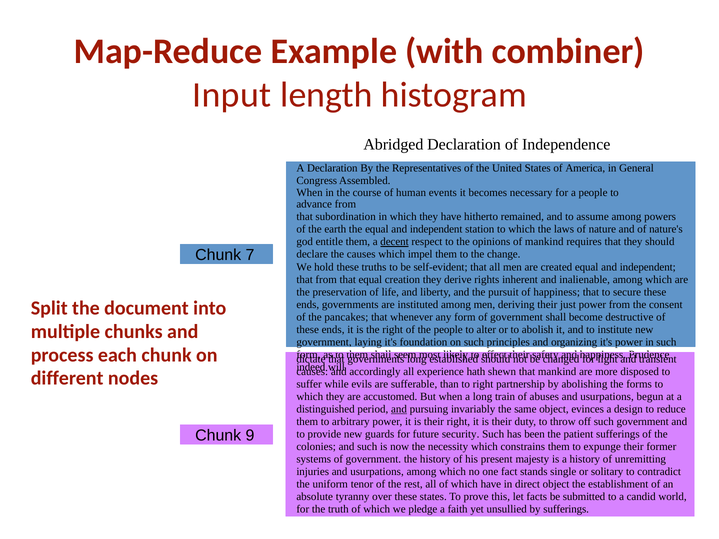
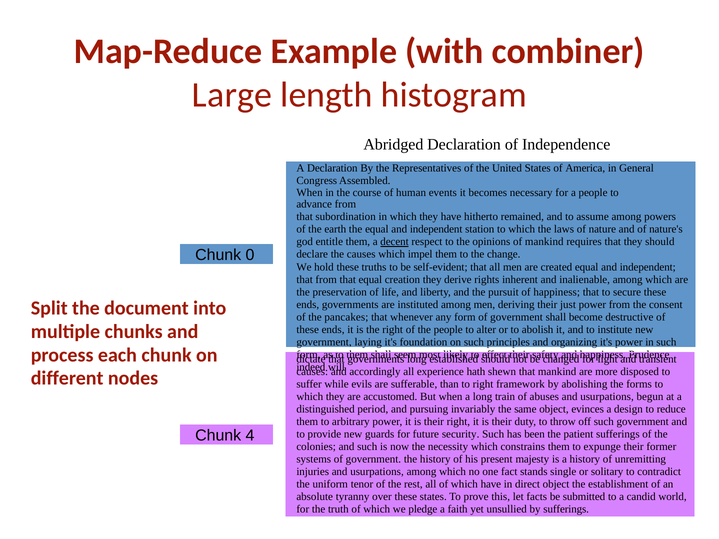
Input: Input -> Large (232, 95)
7: 7 -> 0 (250, 255)
partnership: partnership -> framework (520, 384)
and underline: present -> none (399, 409)
9: 9 -> 4 (250, 436)
